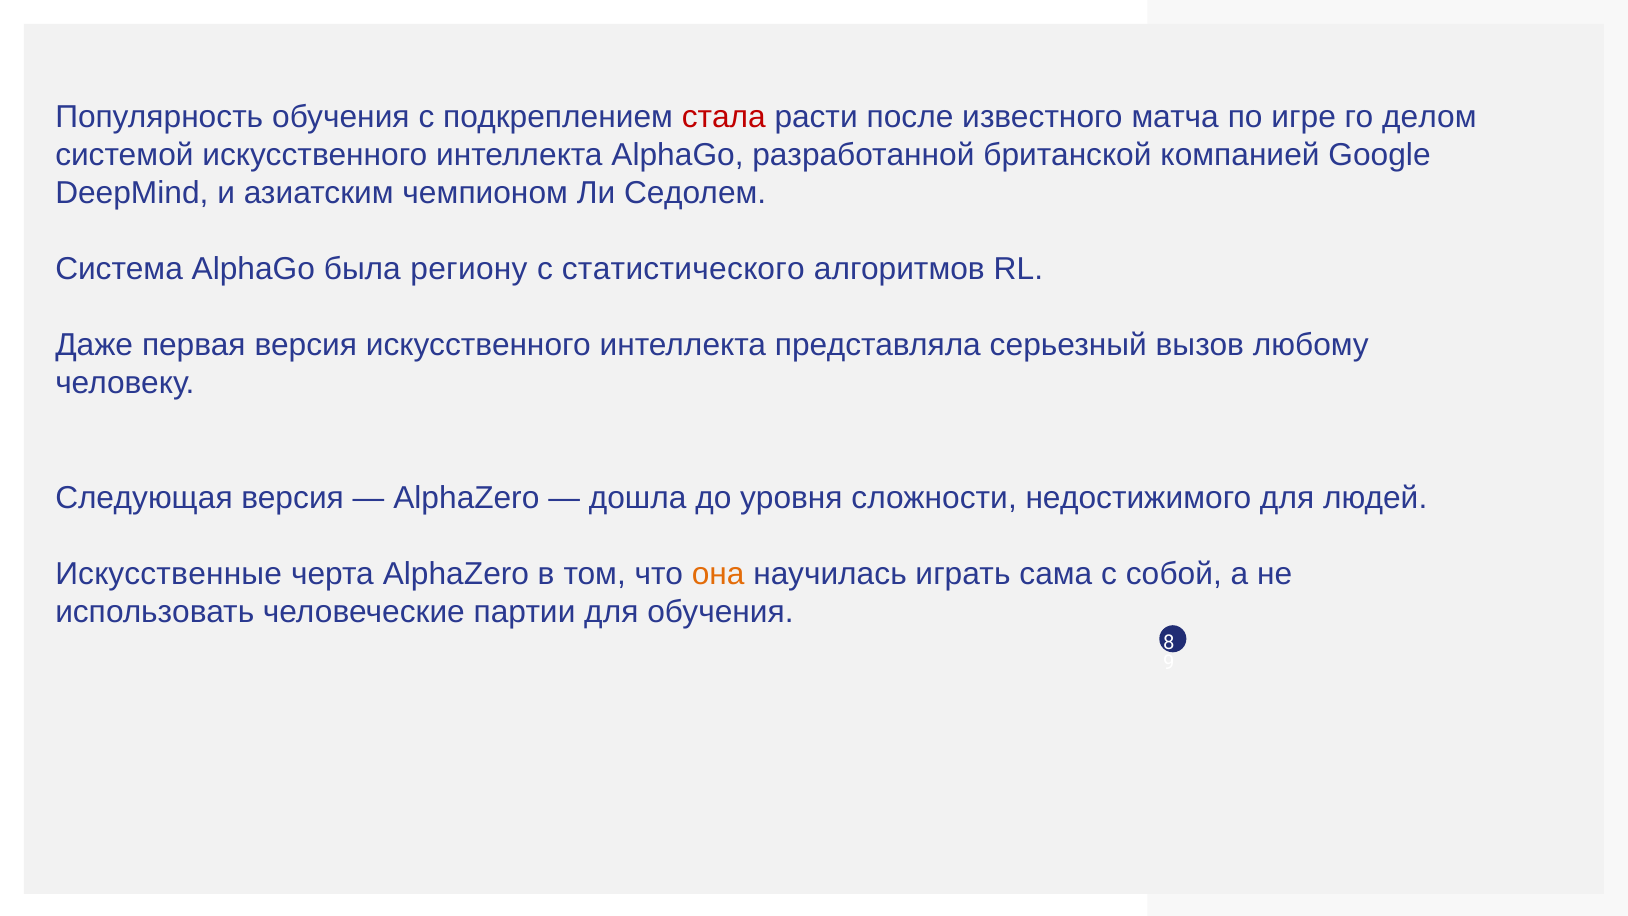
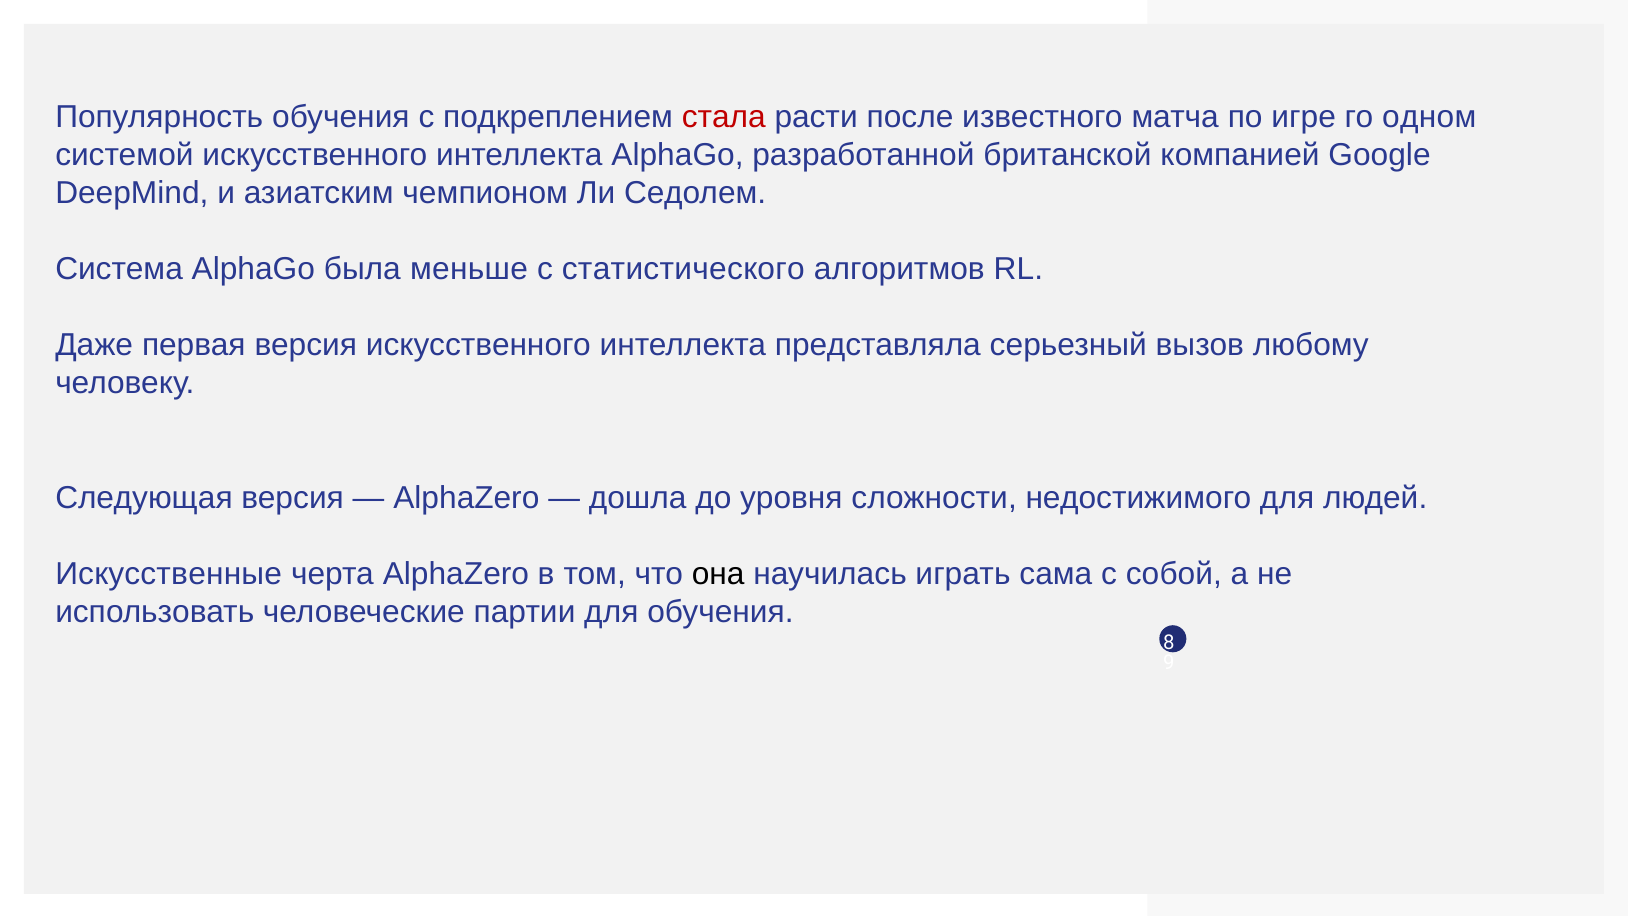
делом: делом -> одном (1429, 117)
региону: региону -> меньше (469, 269)
она colour: orange -> black (718, 573)
